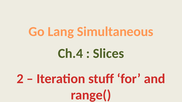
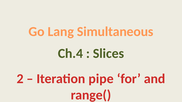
stuff: stuff -> pipe (101, 79)
